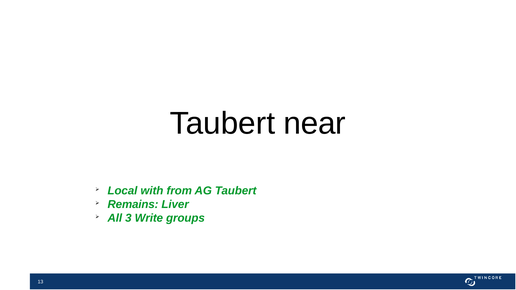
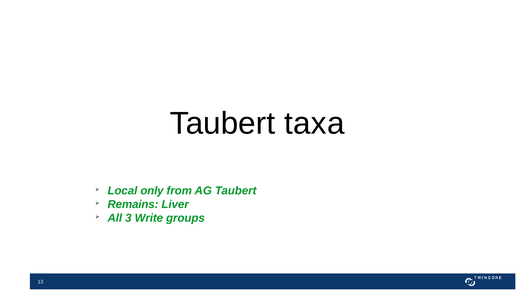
near: near -> taxa (314, 124)
with: with -> only (152, 191)
